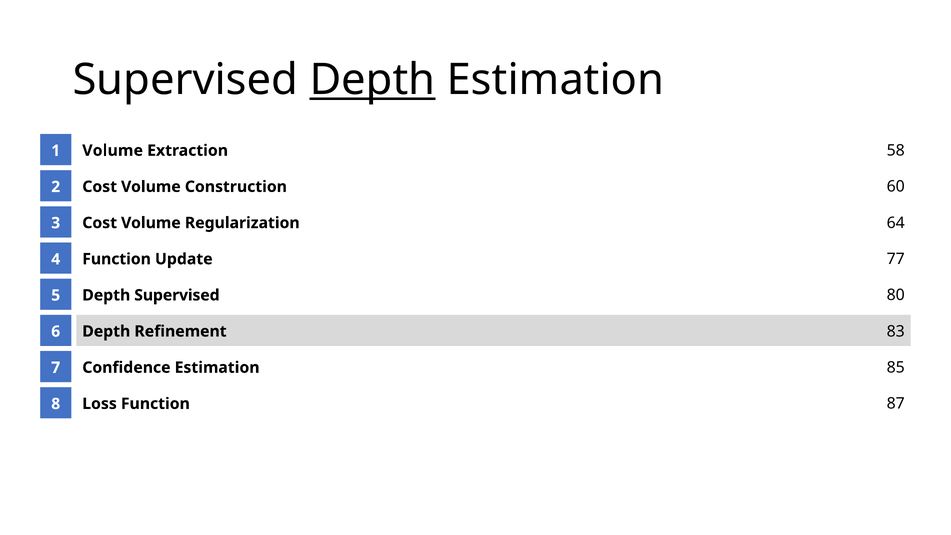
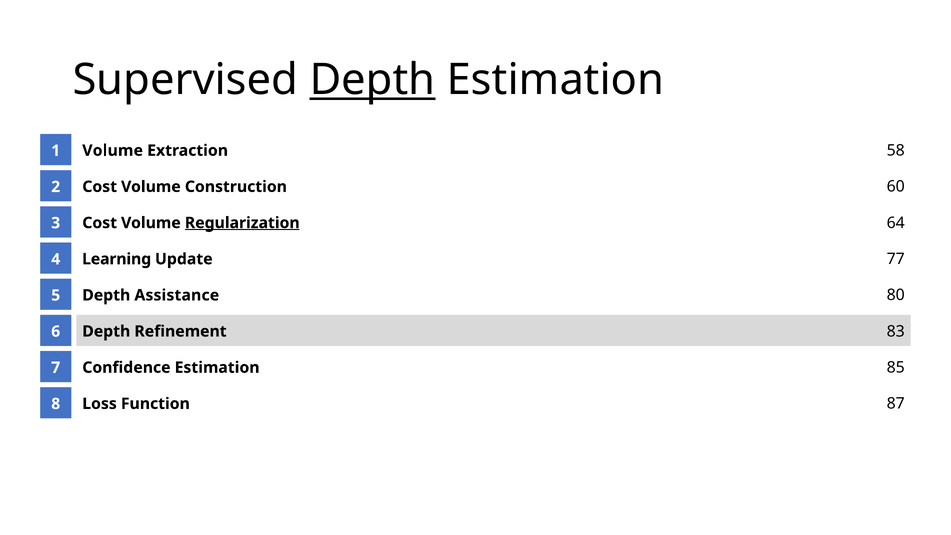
Regularization underline: none -> present (242, 223)
Function: Function -> Learning (117, 259)
Depth Supervised: Supervised -> Assistance (177, 295)
